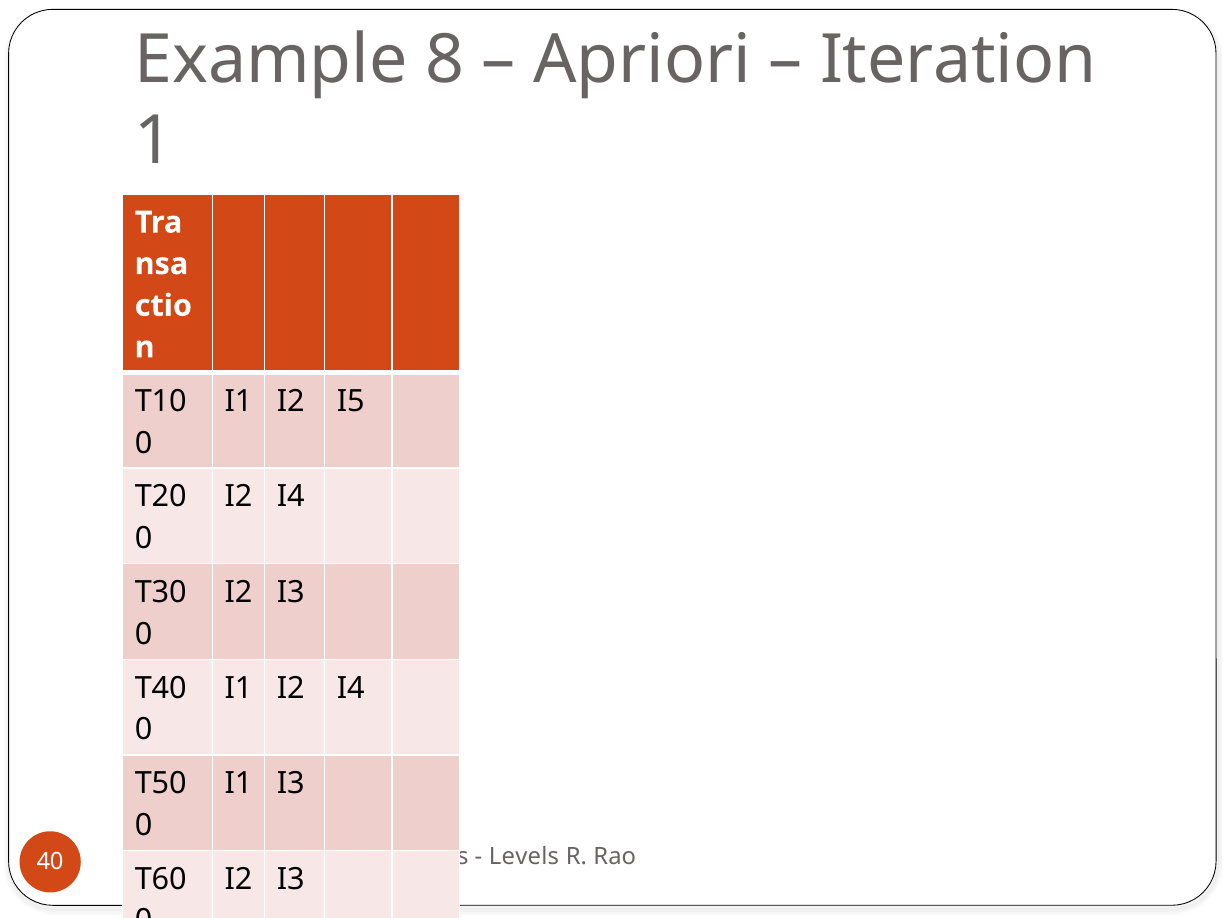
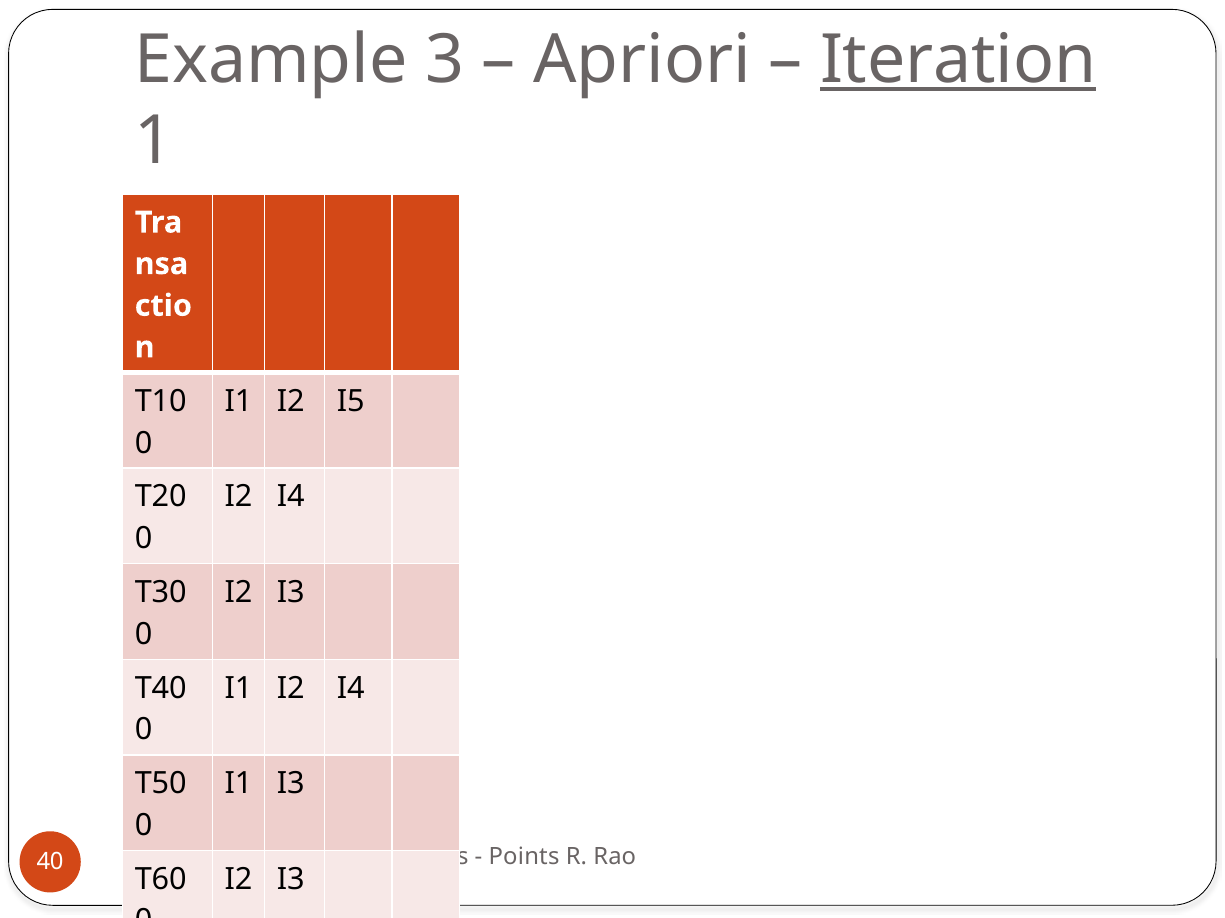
8: 8 -> 3 (445, 60)
Iteration underline: none -> present (958, 60)
Levels: Levels -> Points (524, 857)
